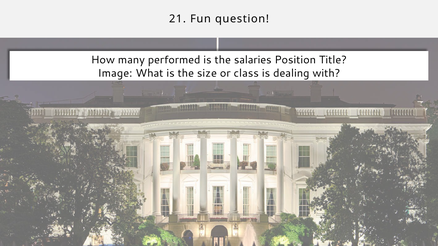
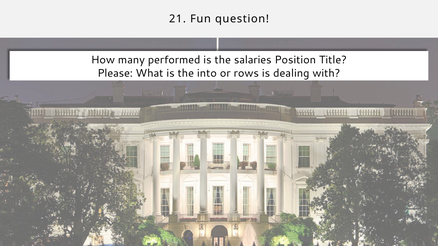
Image: Image -> Please (115, 73)
size: size -> into (207, 73)
class: class -> rows (246, 73)
